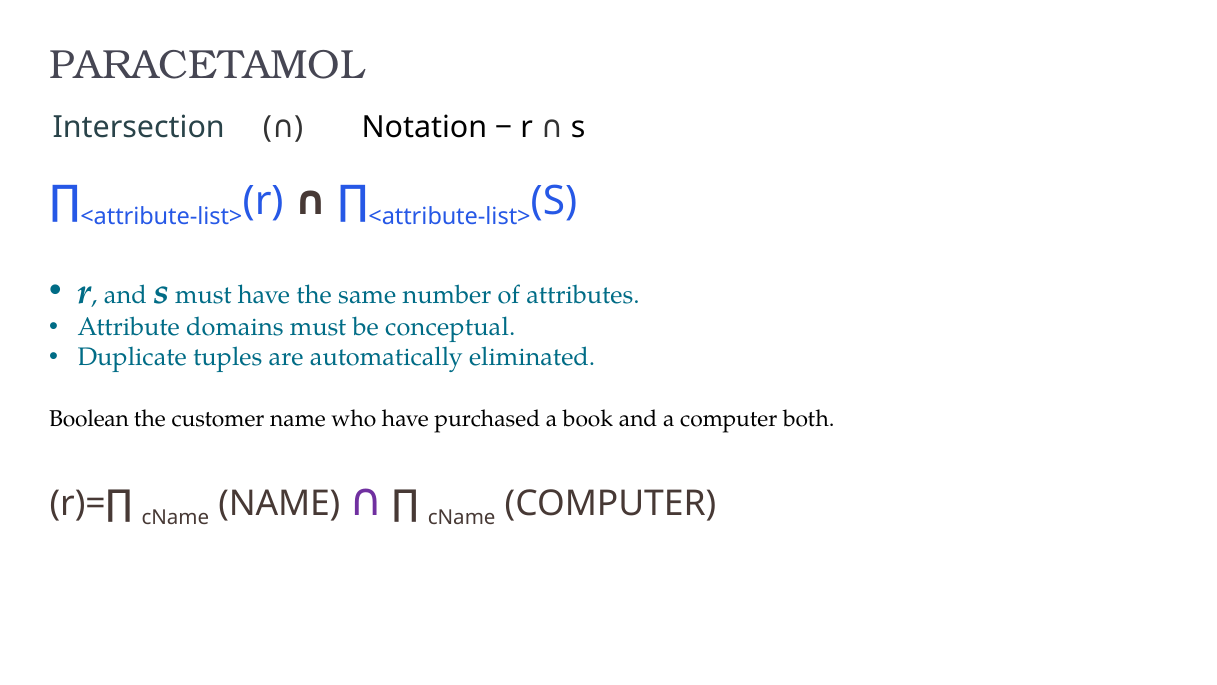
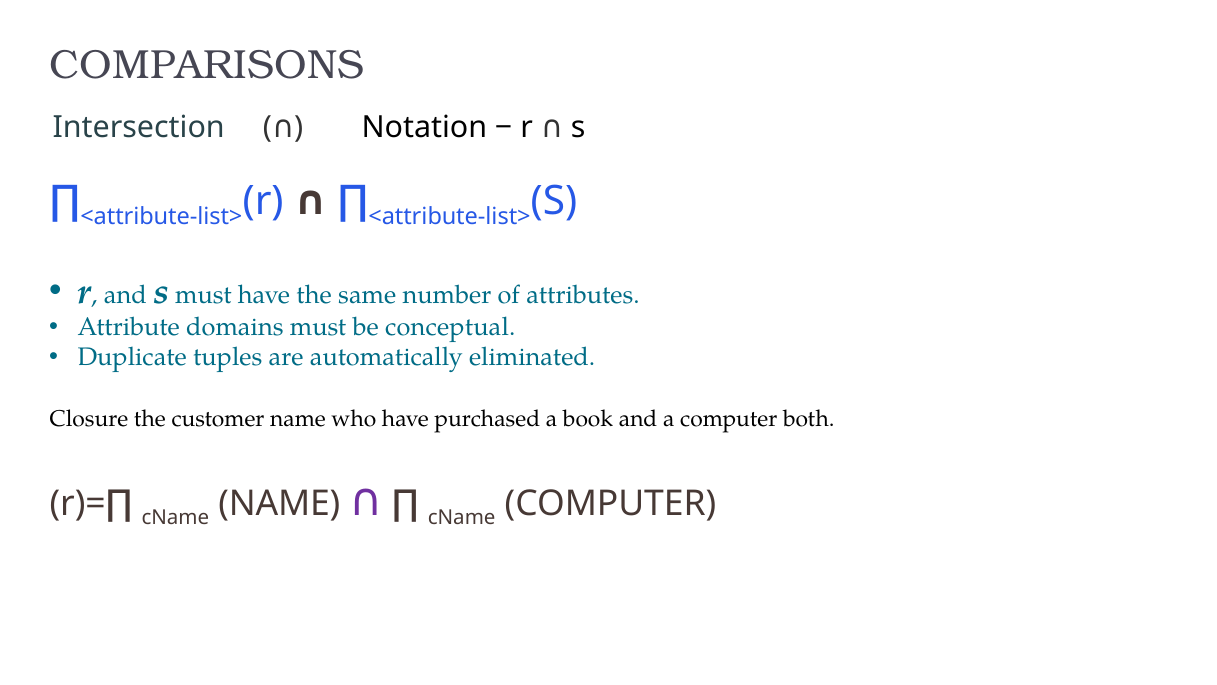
PARACETAMOL: PARACETAMOL -> COMPARISONS (207, 65)
Boolean: Boolean -> Closure (89, 419)
